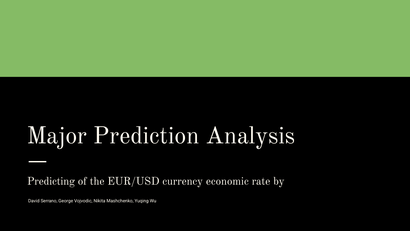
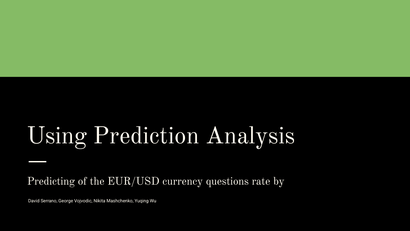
Major: Major -> Using (57, 135)
economic: economic -> questions (227, 181)
